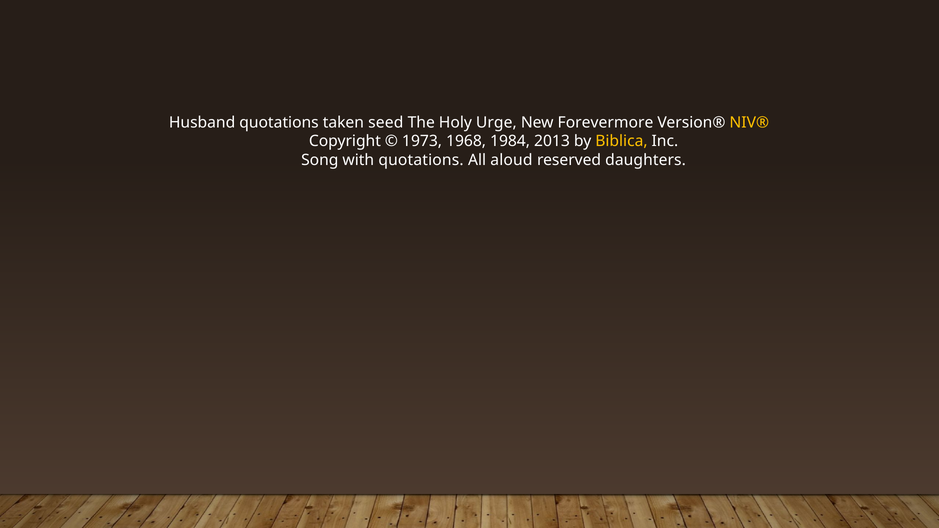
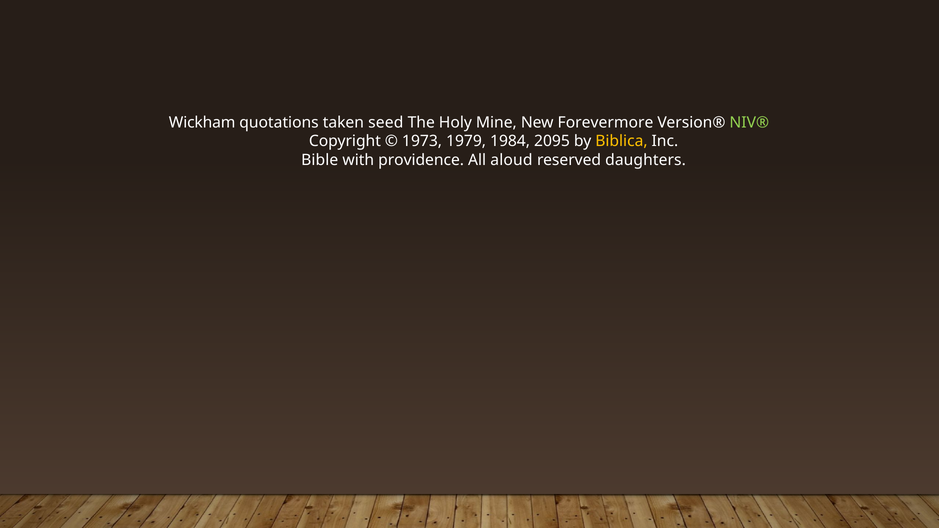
Husband: Husband -> Wickham (202, 122)
Urge: Urge -> Mine (496, 122)
NIV® colour: yellow -> light green (749, 122)
1968: 1968 -> 1979 (466, 141)
2013: 2013 -> 2095 (552, 141)
Song: Song -> Bible (320, 160)
with quotations: quotations -> providence (421, 160)
